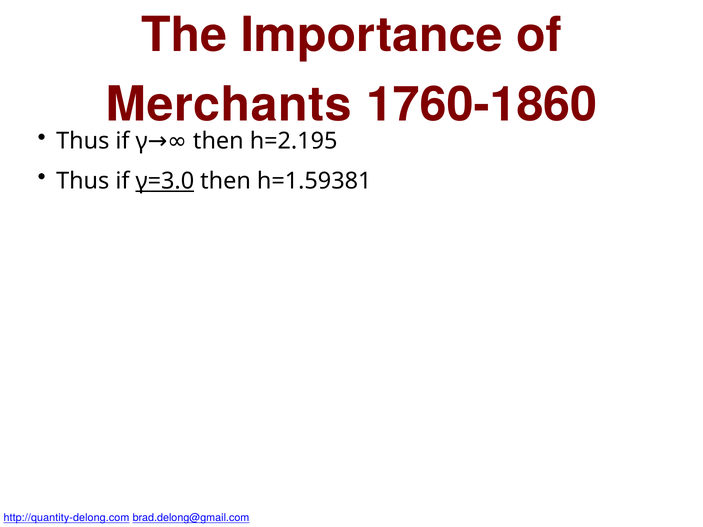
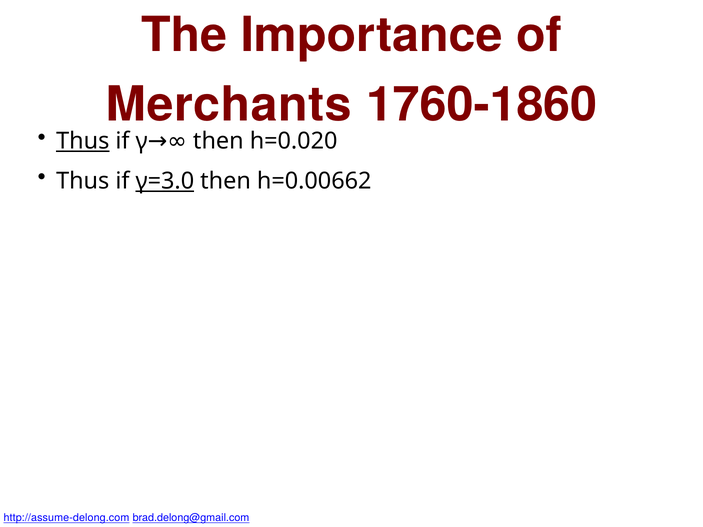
Thus underline: none -> present (83, 141)
h=2.195: h=2.195 -> h=0.020 (294, 141)
h=1.59381: h=1.59381 -> h=0.00662 (314, 181)
http://quantity-delong.com: http://quantity-delong.com -> http://assume-delong.com (66, 518)
